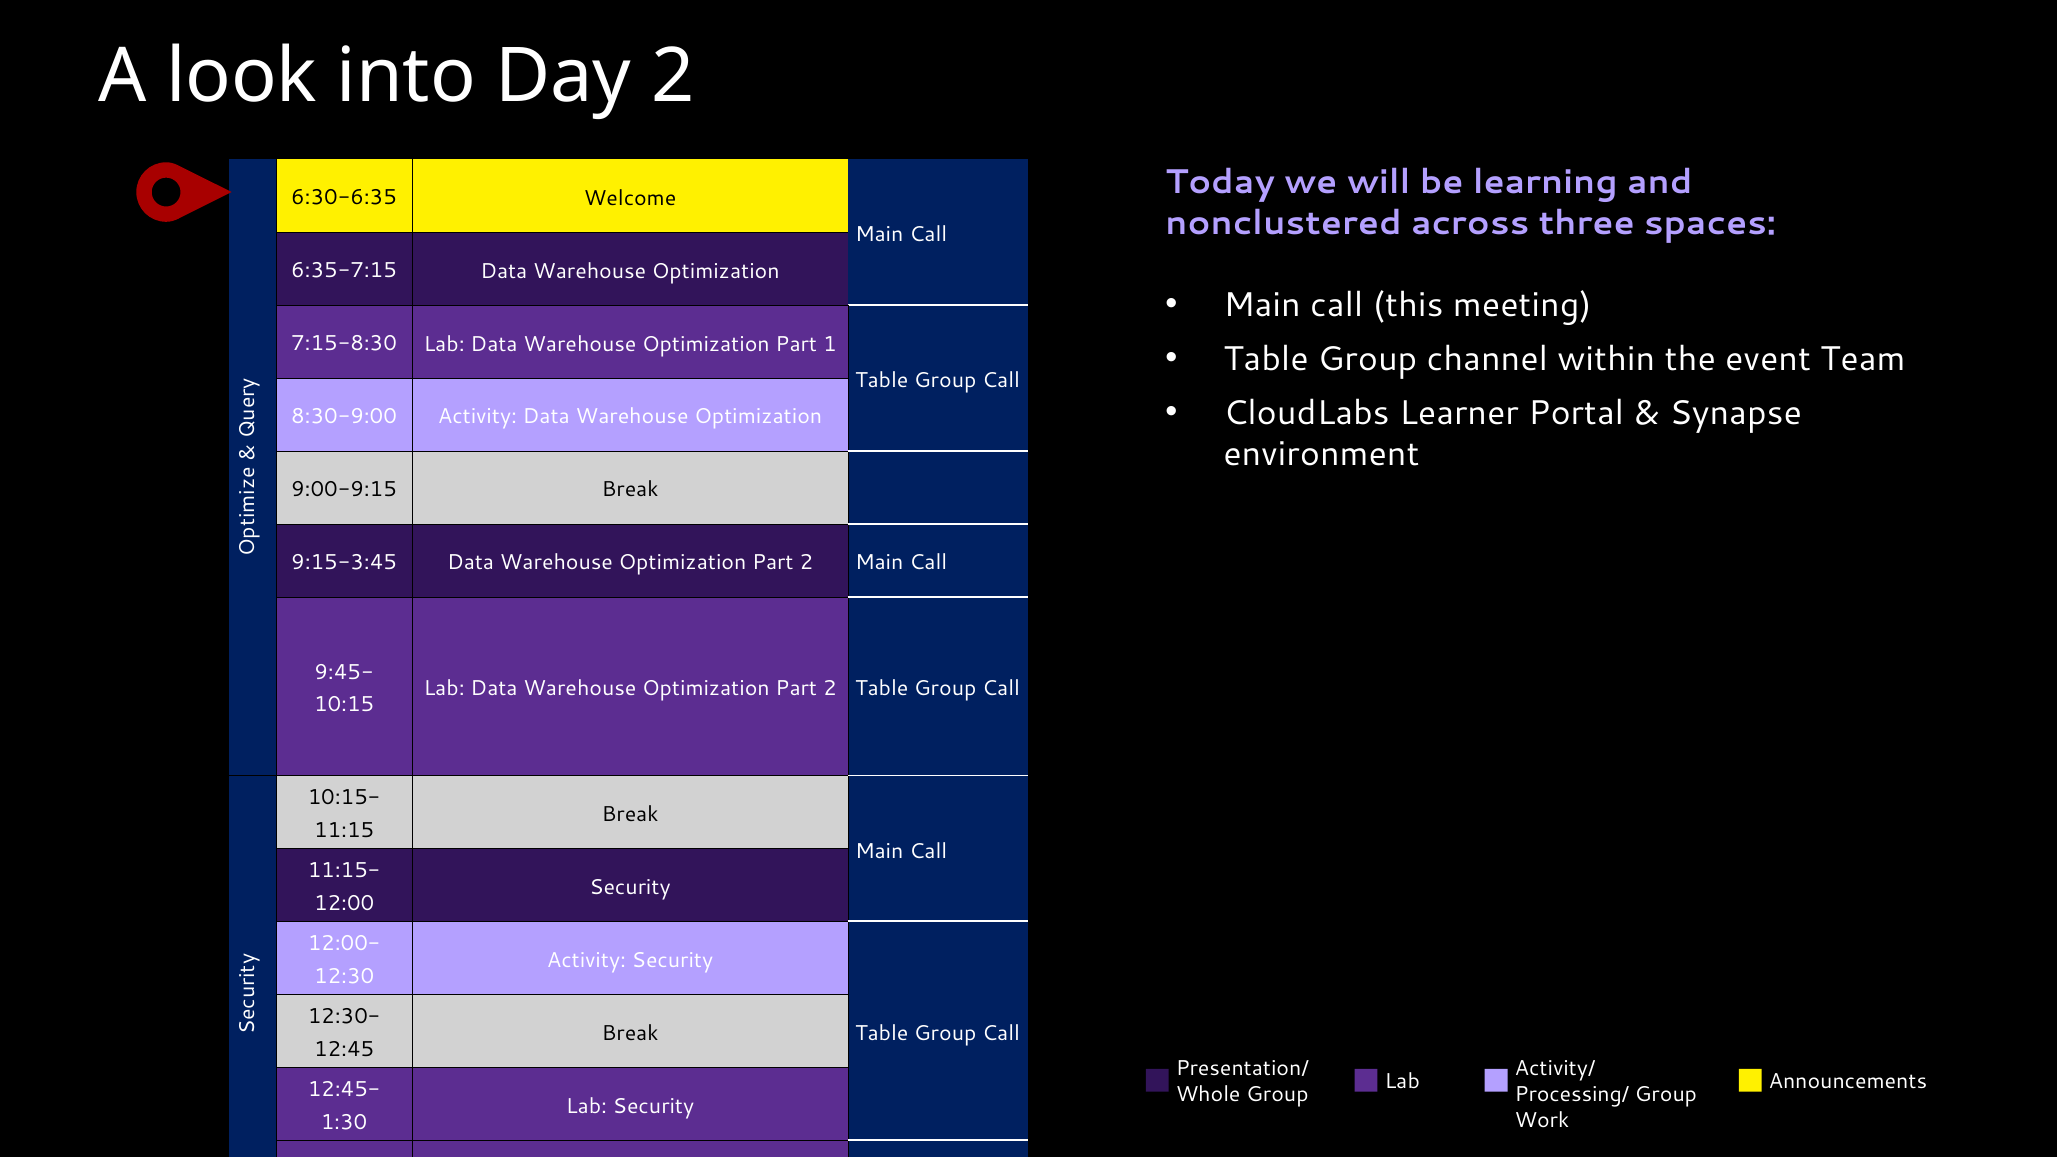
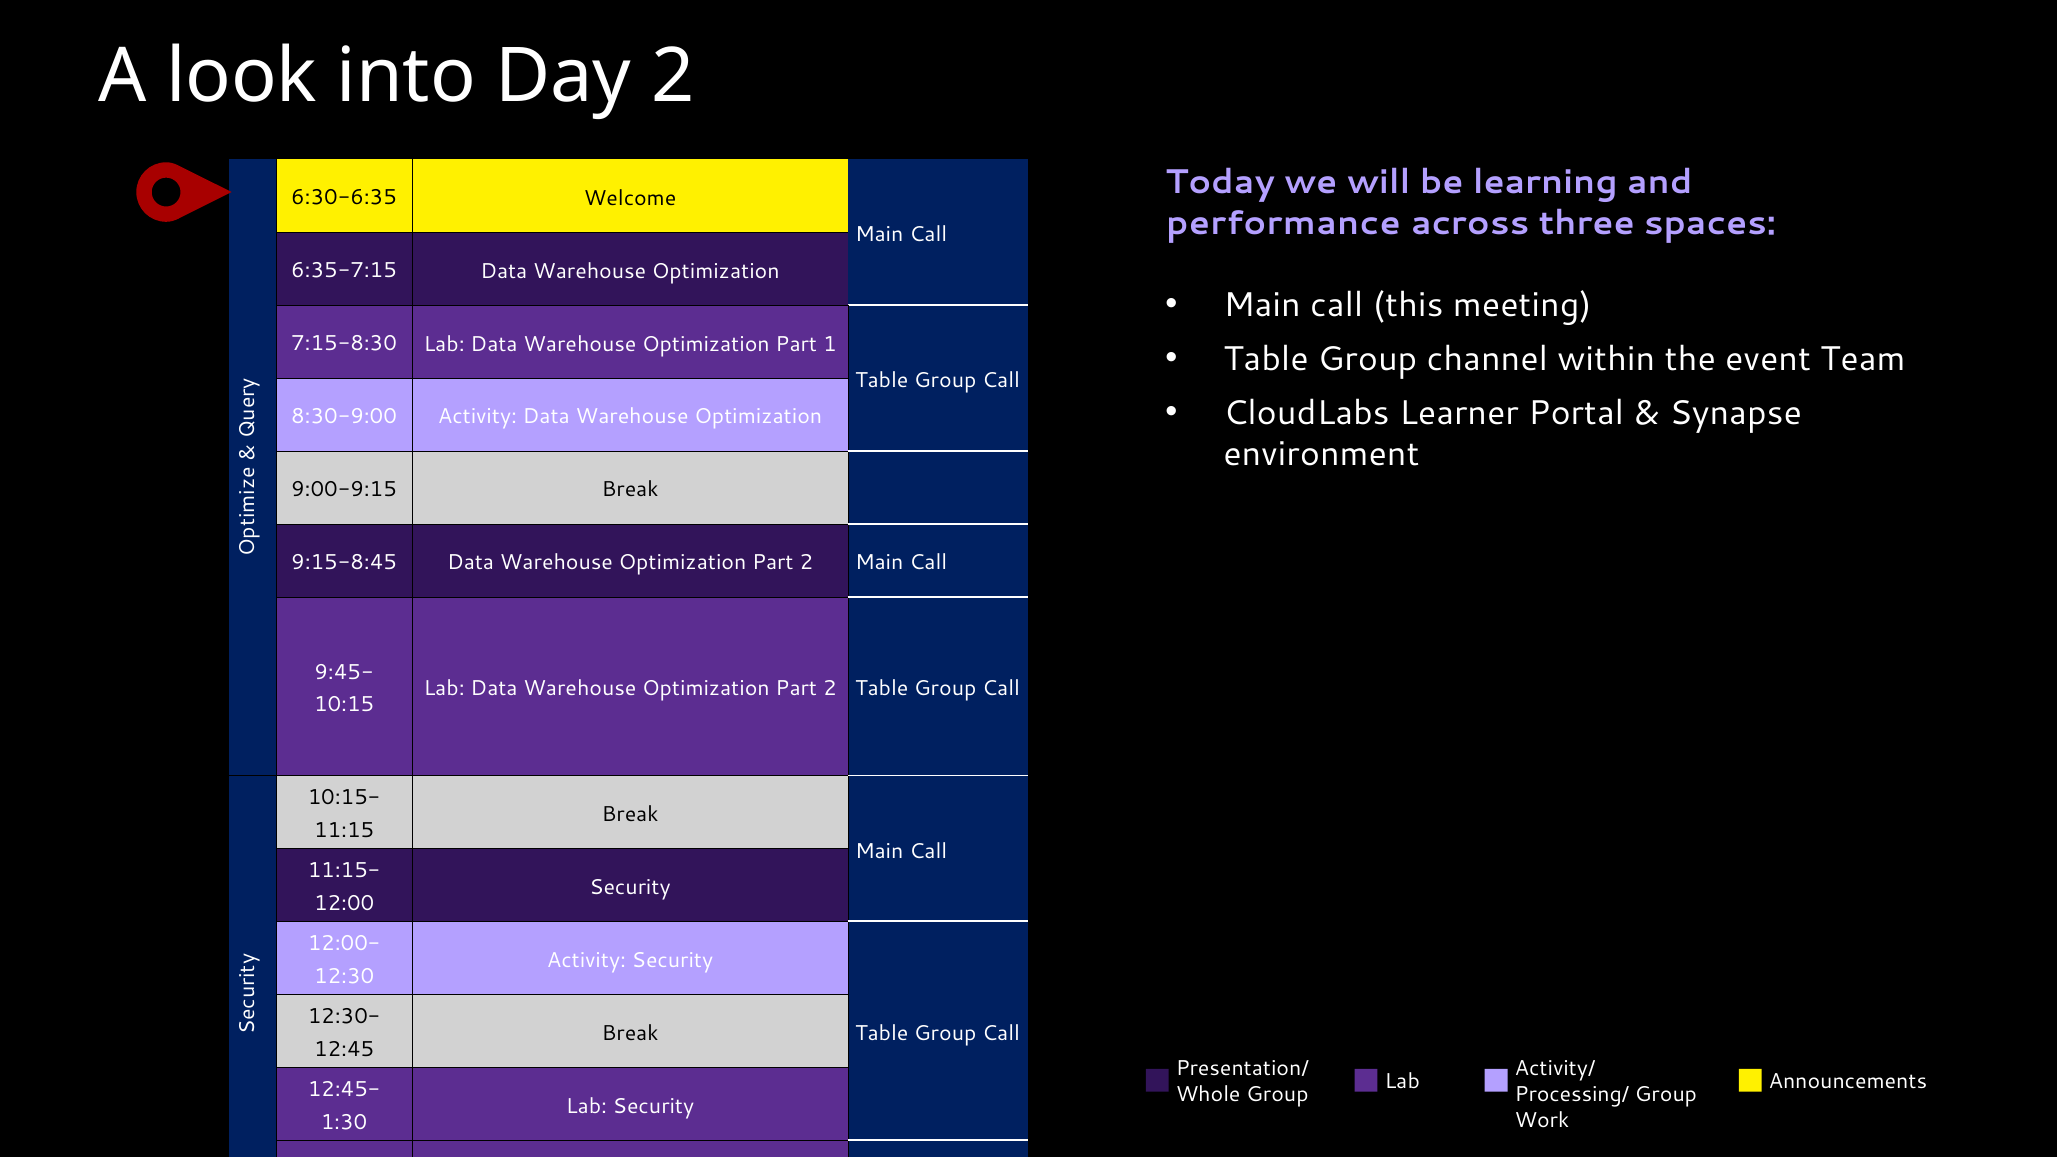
nonclustered: nonclustered -> performance (1283, 223)
9:15-3:45: 9:15-3:45 -> 9:15-8:45 (344, 562)
